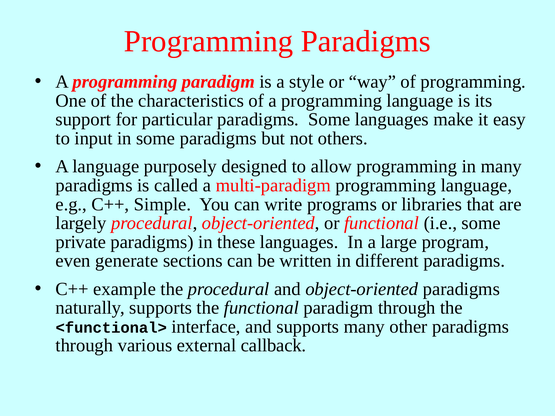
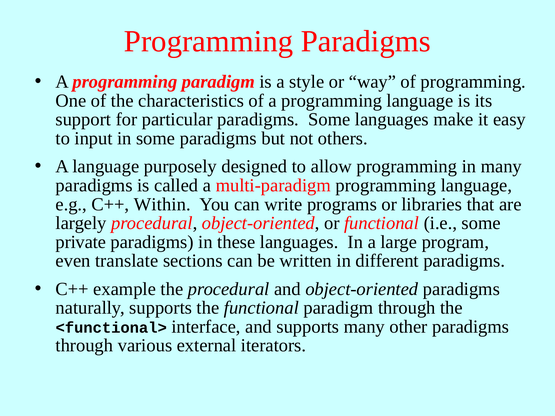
Simple: Simple -> Within (162, 204)
generate: generate -> translate (127, 261)
callback: callback -> iterators (273, 346)
